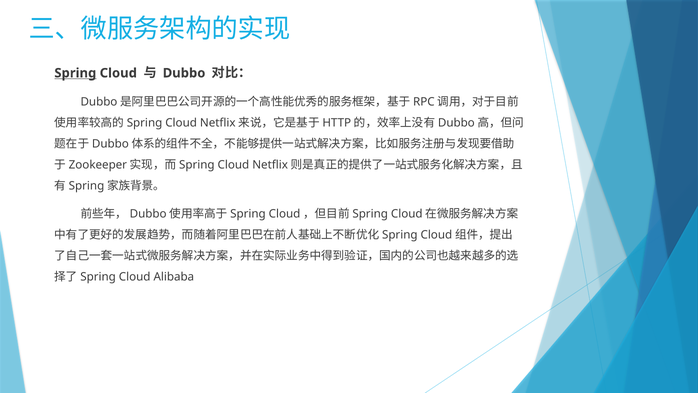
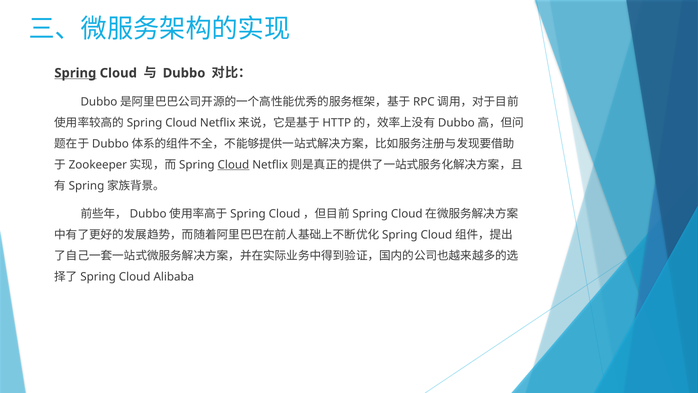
Cloud underline: none -> present (233, 165)
